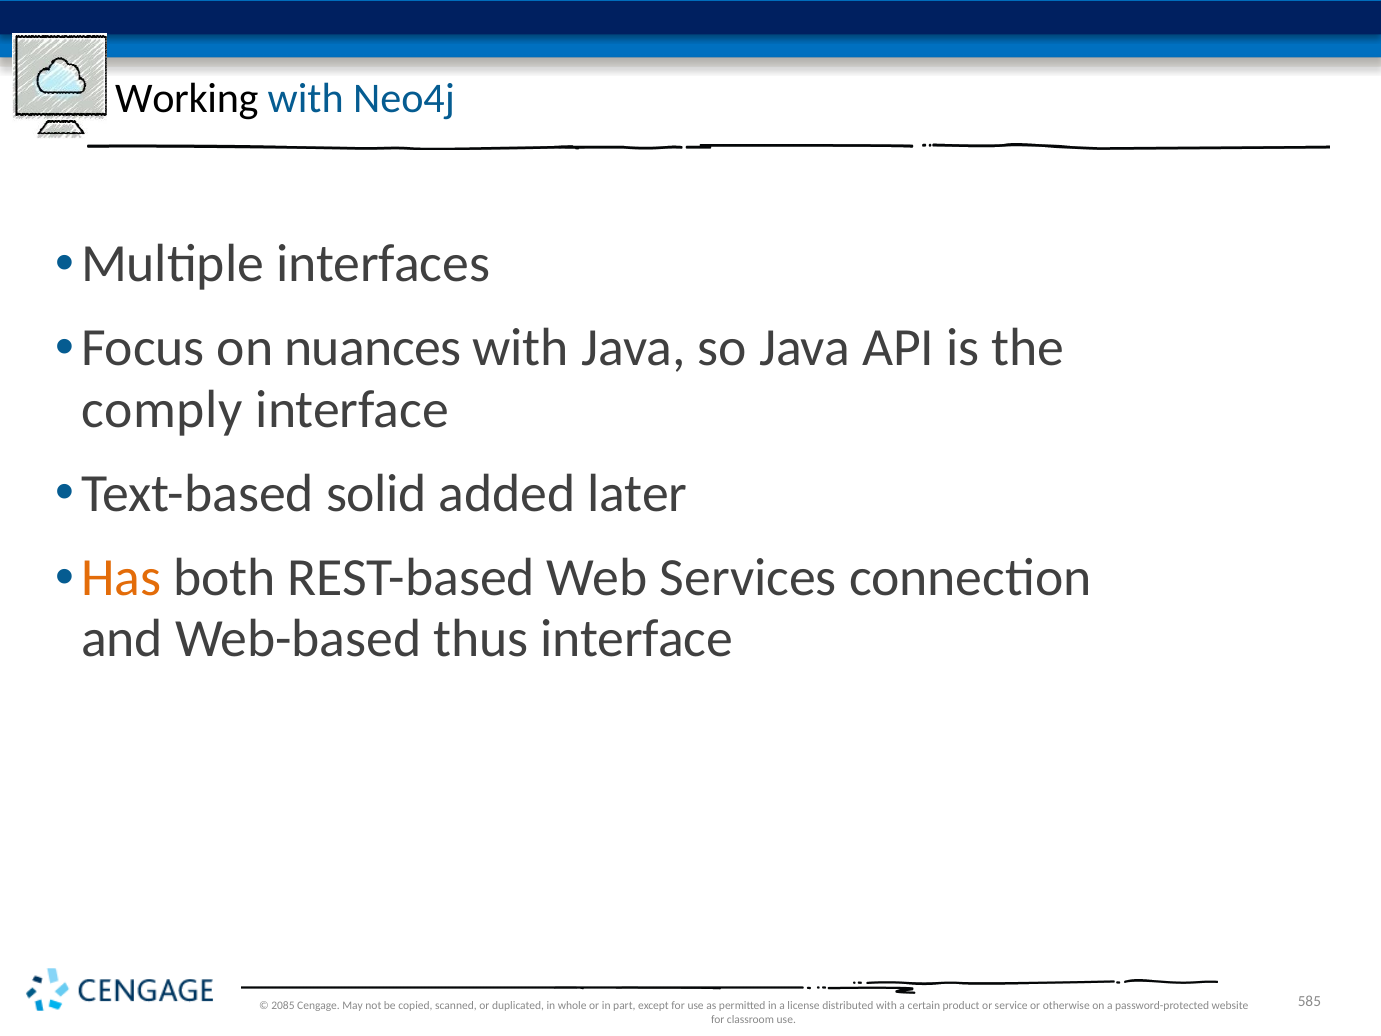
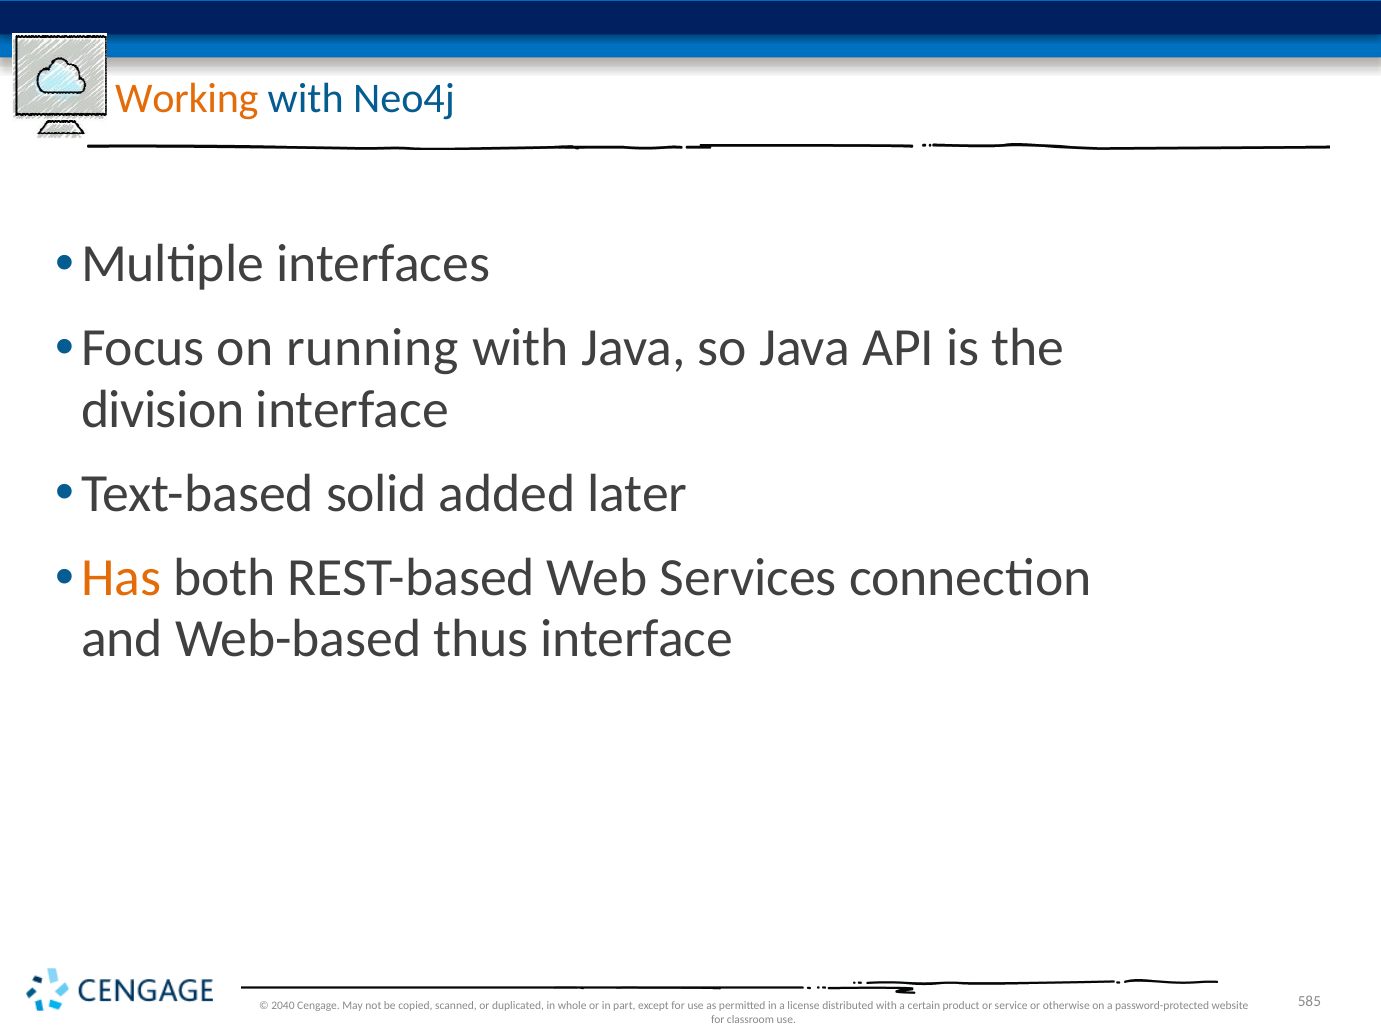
Working colour: black -> orange (187, 99)
nuances: nuances -> running (373, 348)
comply: comply -> division (163, 409)
2085: 2085 -> 2040 (283, 1006)
